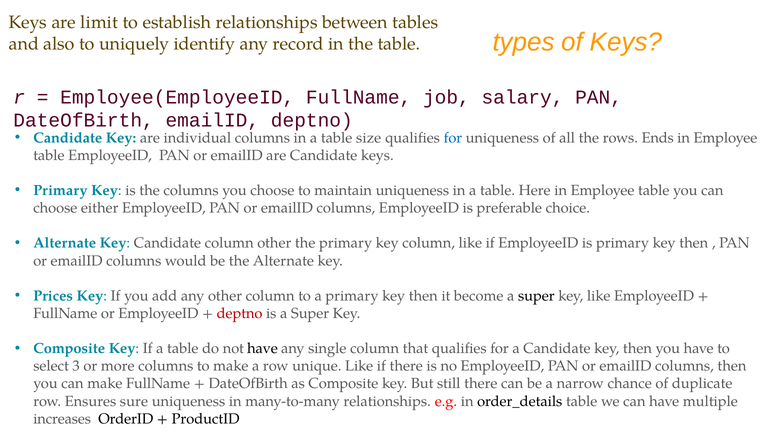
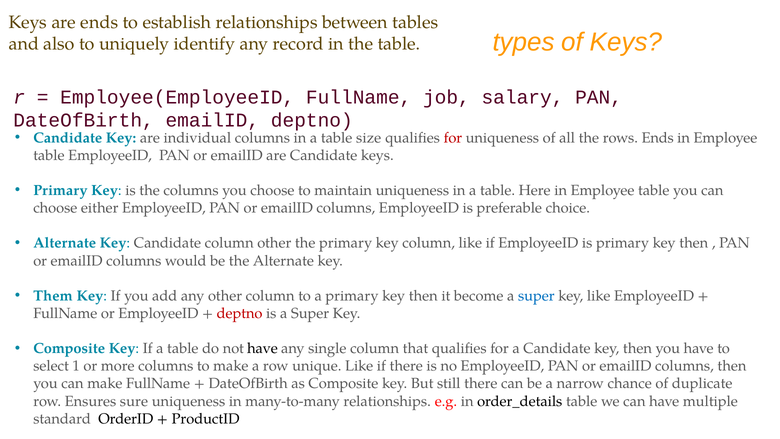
are limit: limit -> ends (99, 22)
for colour: blue -> red (453, 138)
Prices: Prices -> Them (53, 296)
super colour: black -> blue (536, 296)
3: 3 -> 1 (76, 366)
increases: increases -> standard (62, 418)
